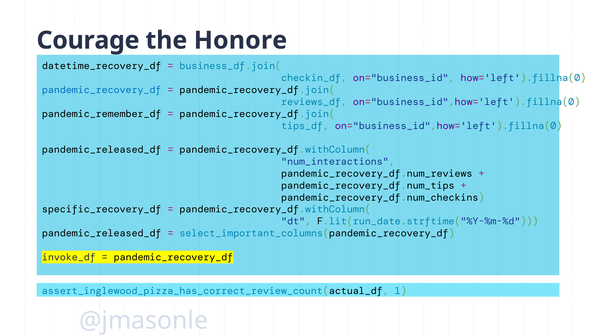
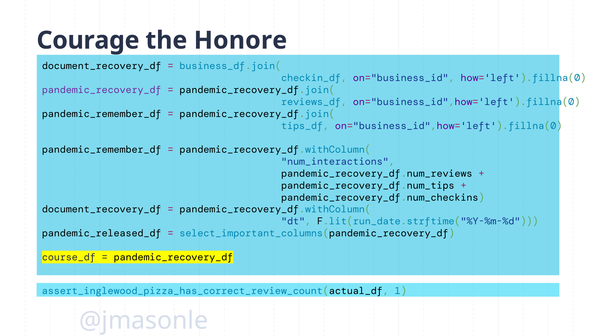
datetime_recovery_df: datetime_recovery_df -> document_recovery_df (102, 66)
pandemic_recovery_df colour: blue -> purple (102, 90)
pandemic_released_df: pandemic_released_df -> pandemic_remember_df (102, 150)
specific_recovery_df: specific_recovery_df -> document_recovery_df (102, 210)
invoke_df: invoke_df -> course_df (69, 257)
